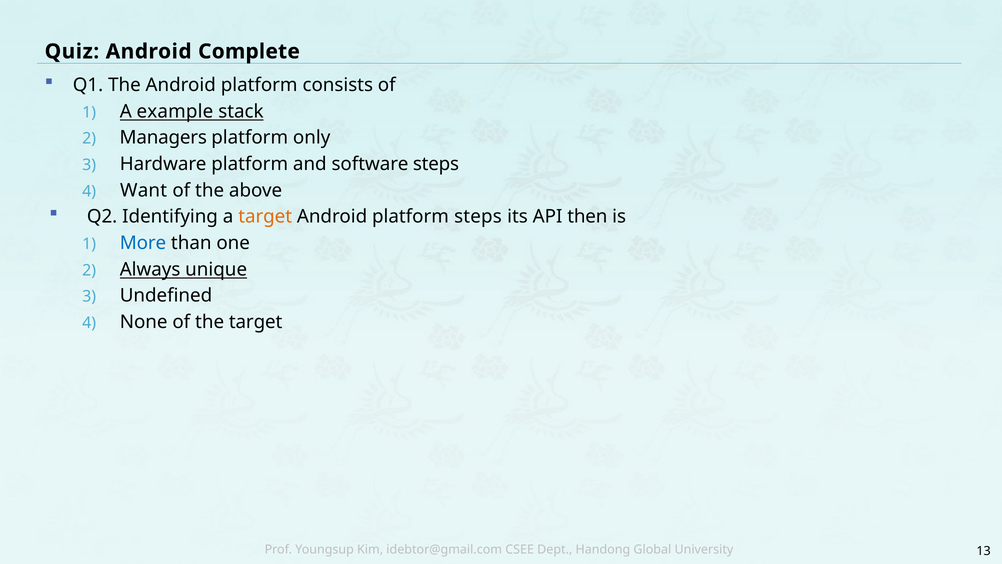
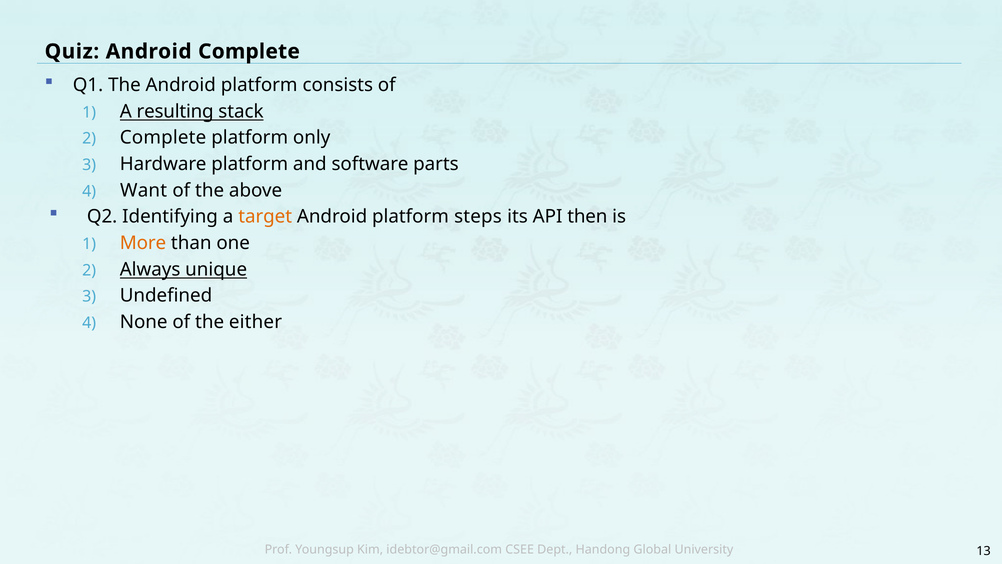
example: example -> resulting (175, 111)
Managers: Managers -> Complete (163, 138)
software steps: steps -> parts (436, 164)
More colour: blue -> orange (143, 243)
the target: target -> either (255, 322)
